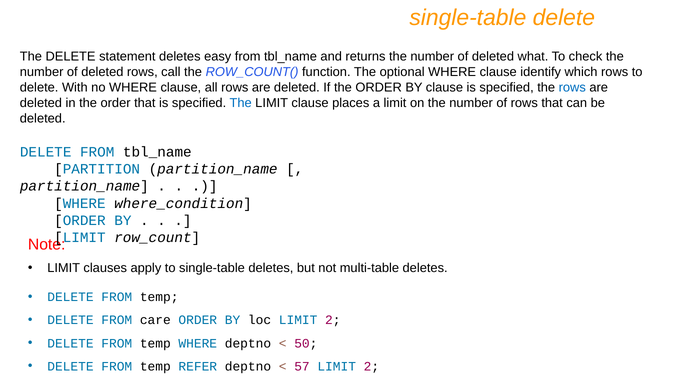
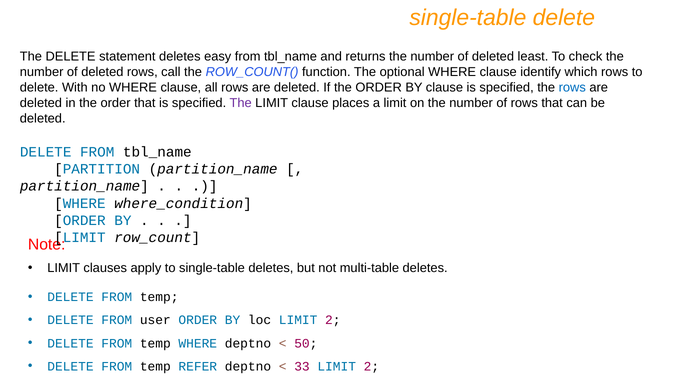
what: what -> least (533, 57)
The colour: blue -> purple (241, 103)
care: care -> user (155, 320)
57: 57 -> 33 (302, 366)
